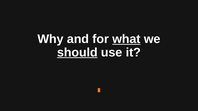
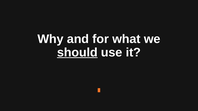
what underline: present -> none (126, 39)
